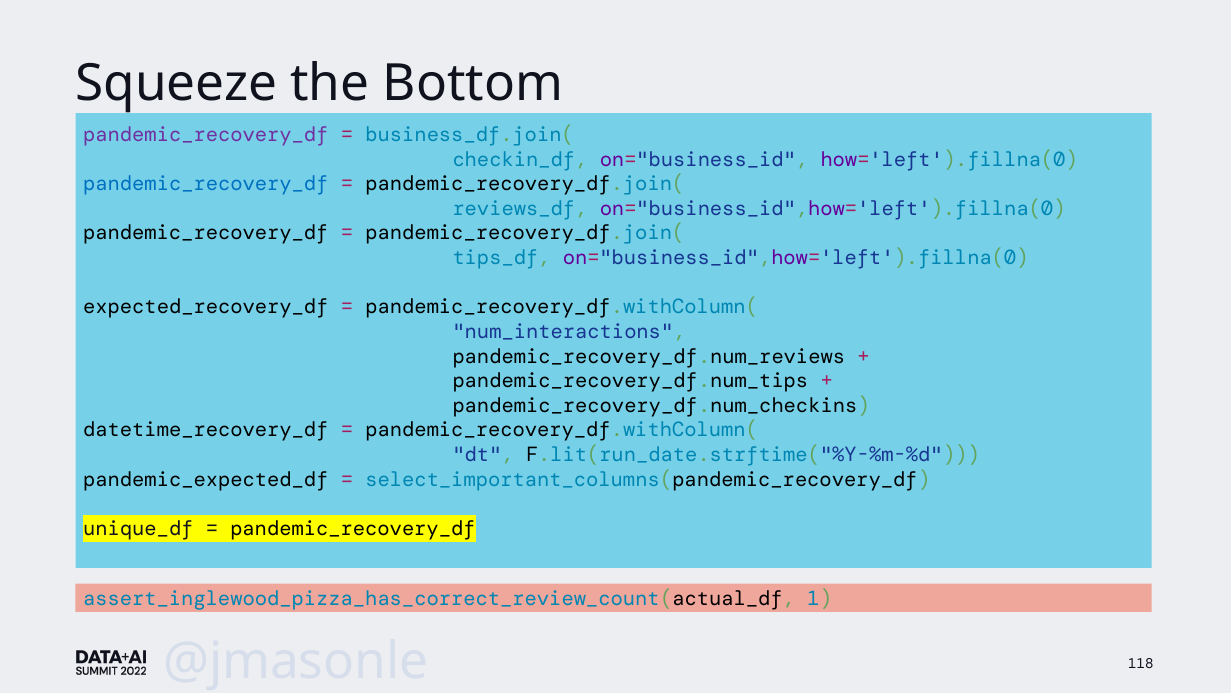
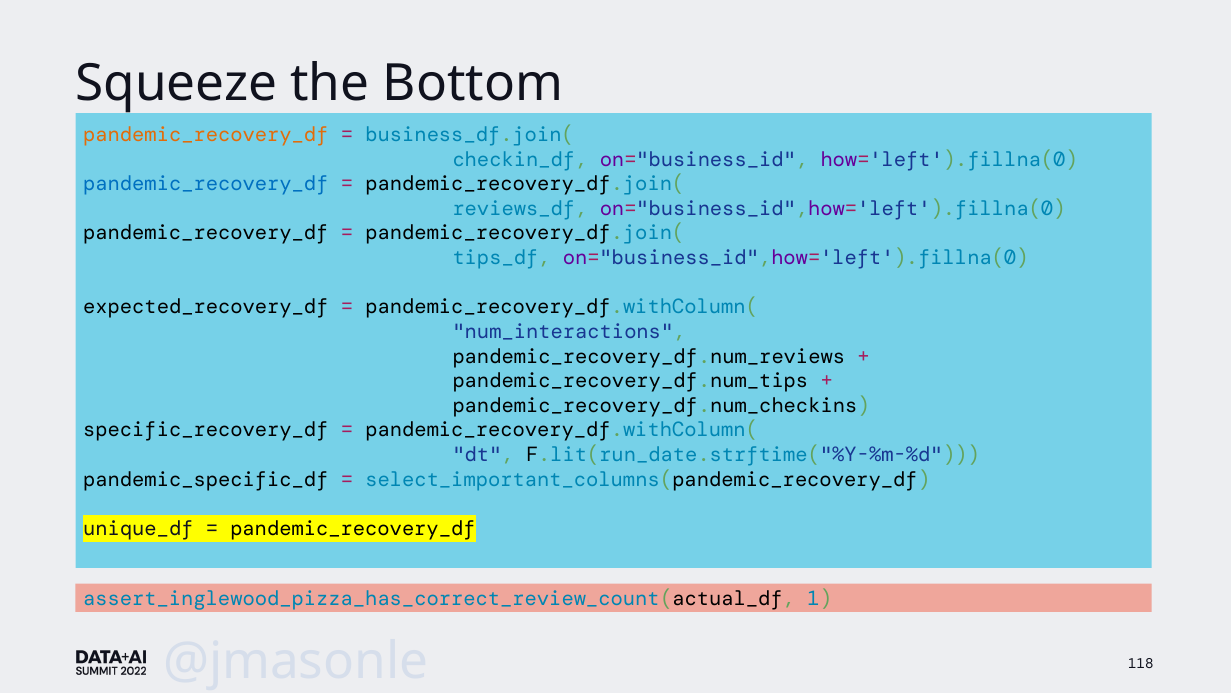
pandemic_recovery_df colour: purple -> orange (206, 135)
datetime_recovery_df: datetime_recovery_df -> specific_recovery_df (206, 430)
pandemic_expected_df: pandemic_expected_df -> pandemic_specific_df (206, 479)
